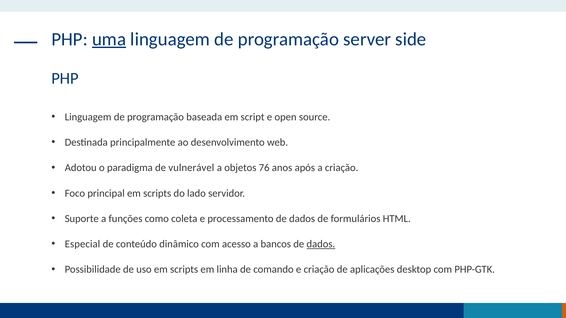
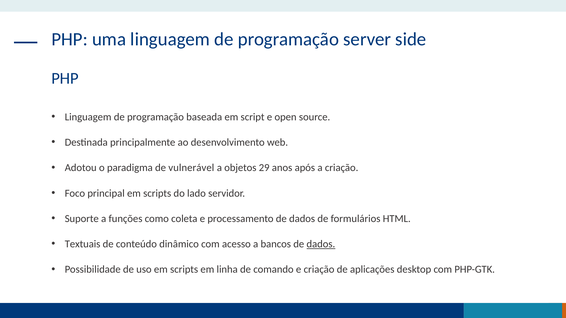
uma underline: present -> none (109, 39)
76: 76 -> 29 (264, 168)
Especial: Especial -> Textuais (83, 244)
